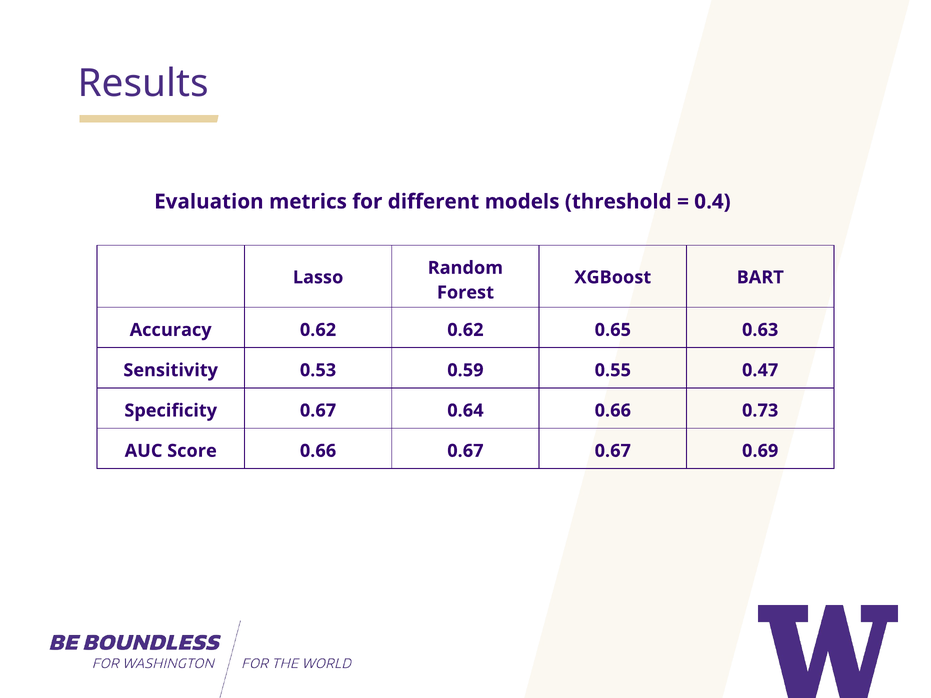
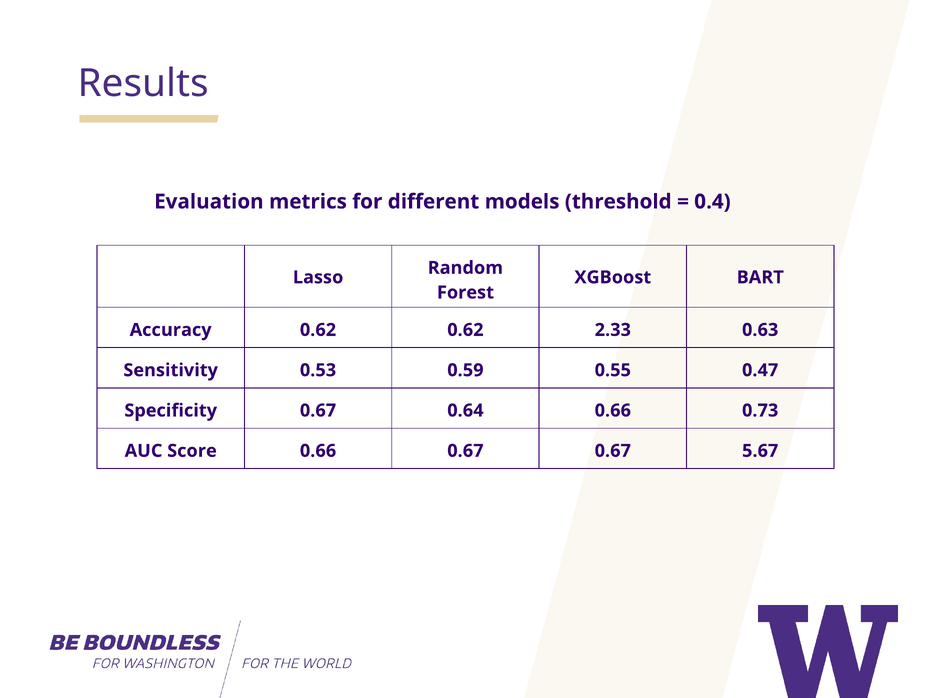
0.65: 0.65 -> 2.33 (613, 330)
0.69: 0.69 -> 5.67 (760, 451)
